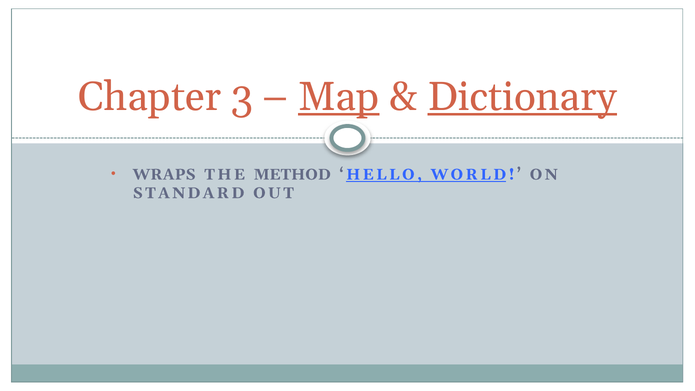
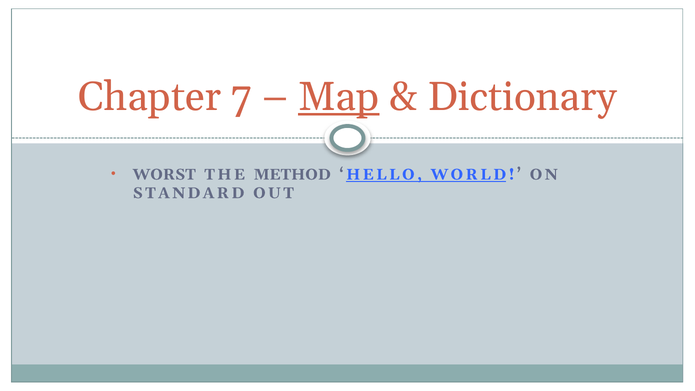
3: 3 -> 7 (242, 97)
Dictionary underline: present -> none (522, 97)
WRAPS: WRAPS -> WORST (164, 174)
